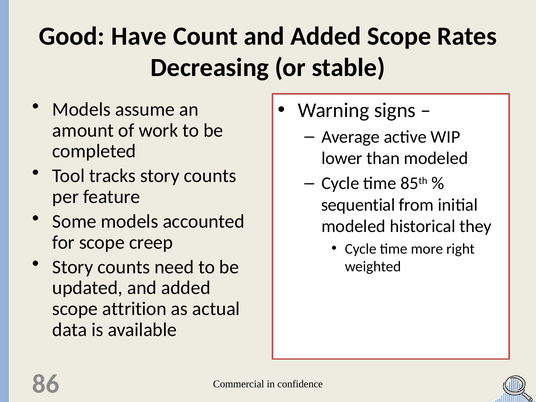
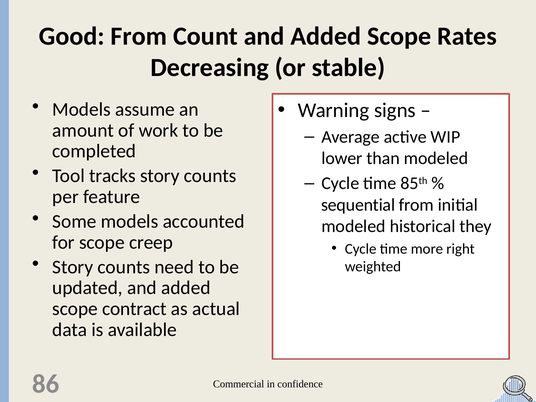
Good Have: Have -> From (139, 36)
attrition: attrition -> contract (134, 309)
